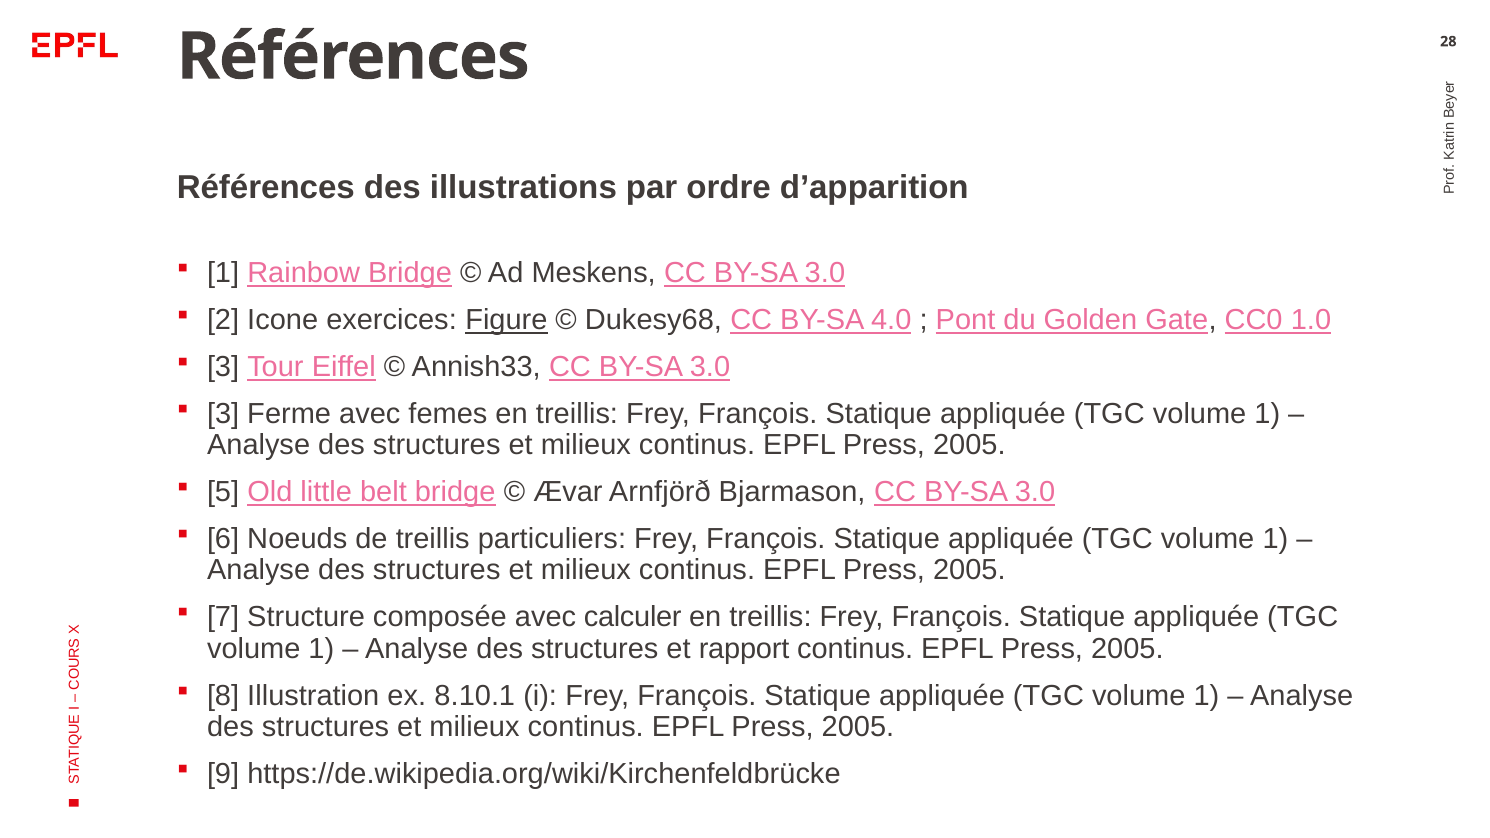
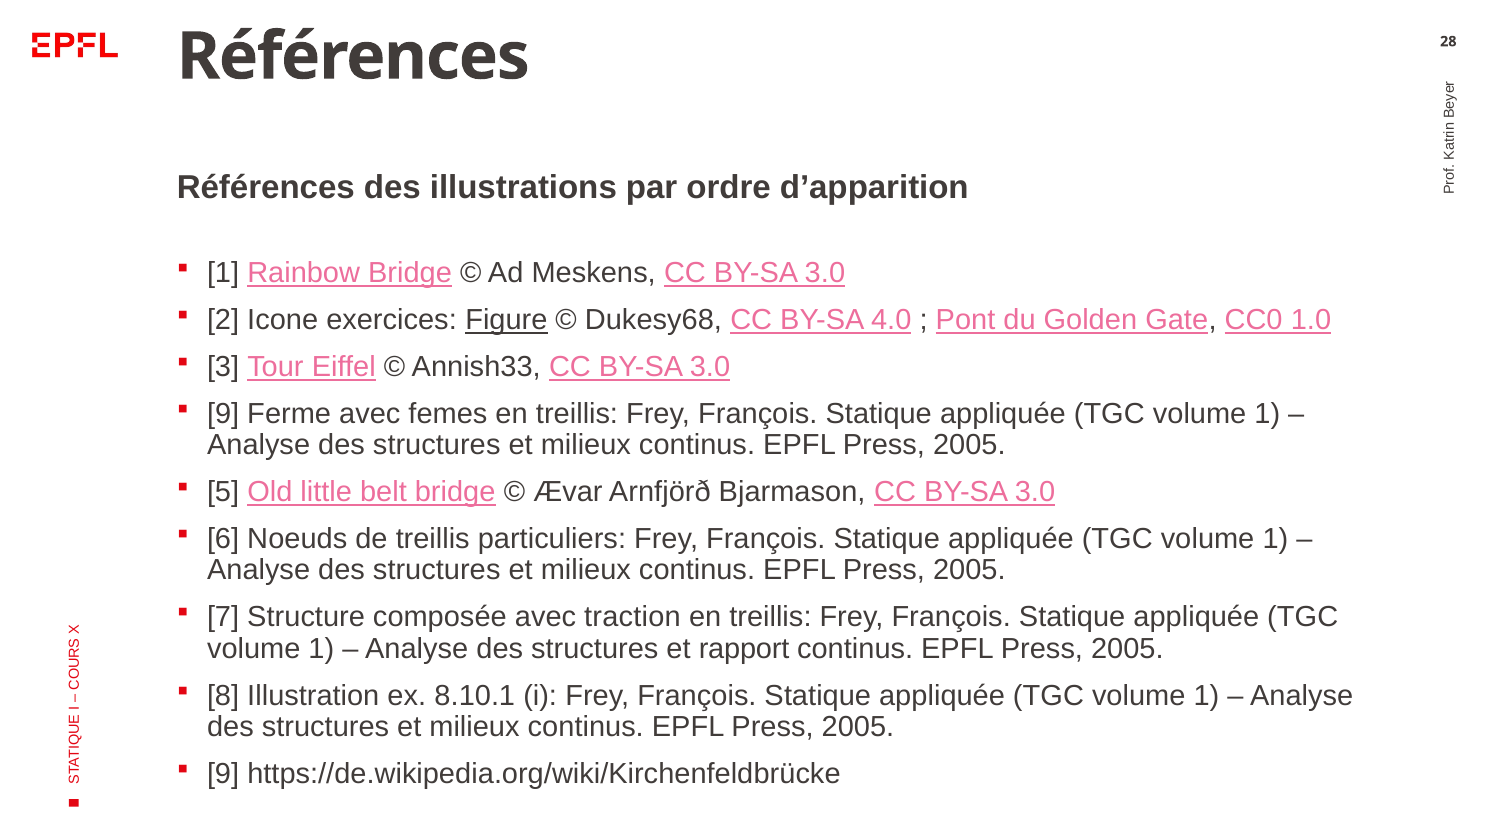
3: 3 -> 9 (223, 414)
calculer: calculer -> traction (632, 617)
